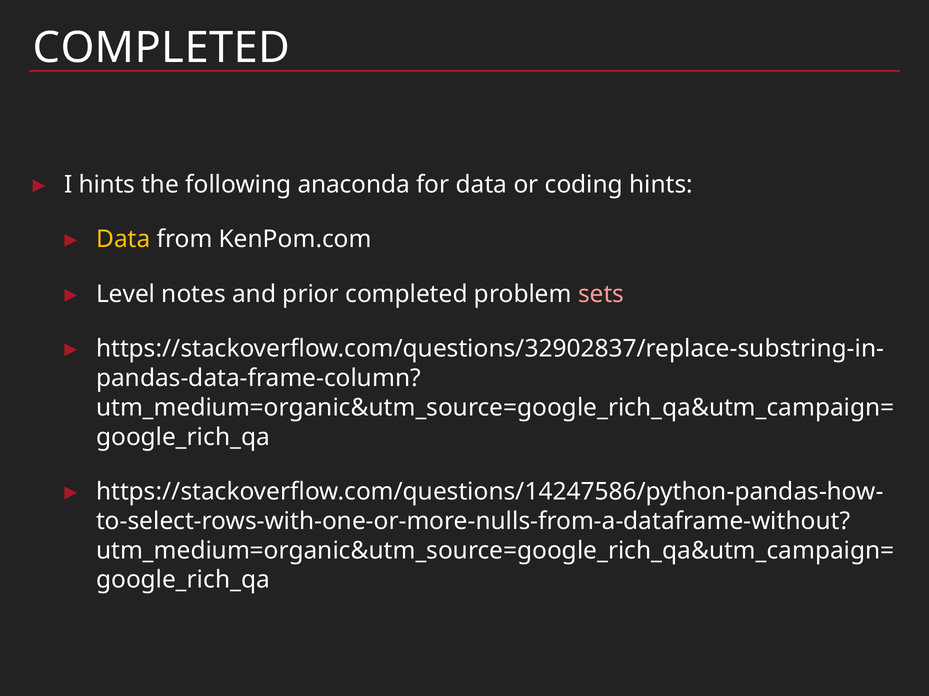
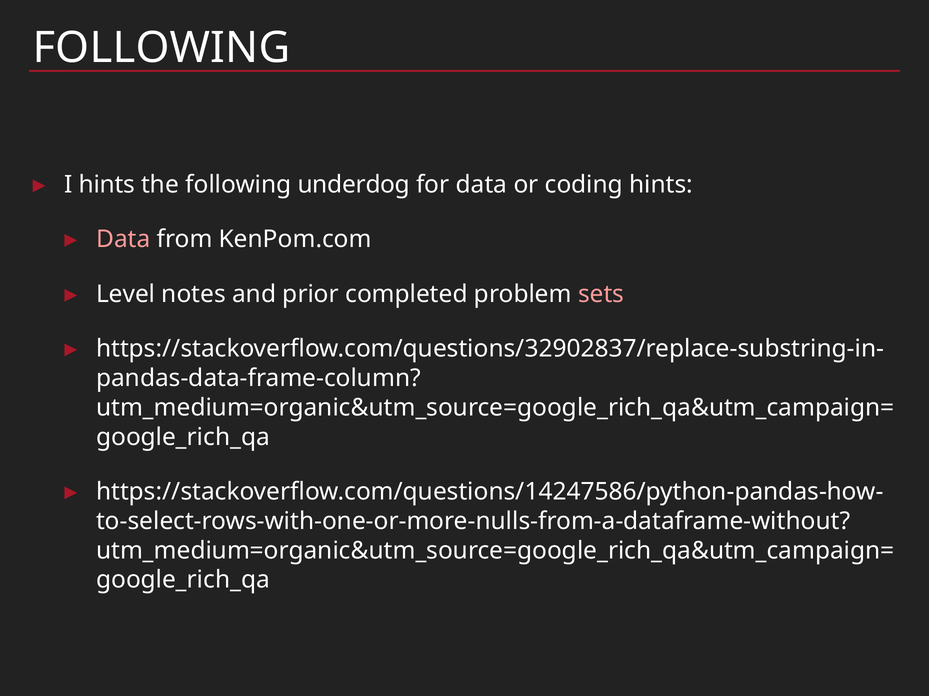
COMPLETED: COMPLETED -> FOLLOWING (161, 48)
anaconda: anaconda -> underdog (354, 185)
Data colour: yellow -> pink (123, 239)
